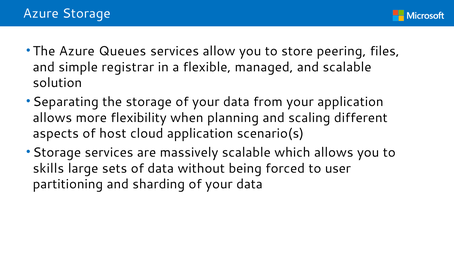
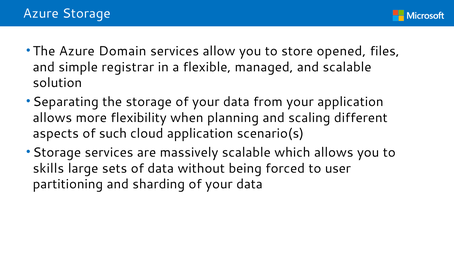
Queues: Queues -> Domain (122, 51)
peering: peering -> opened (341, 51)
host: host -> such (113, 133)
